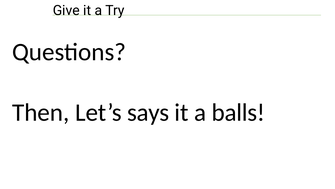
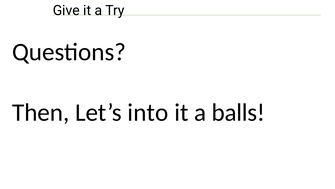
says: says -> into (148, 112)
